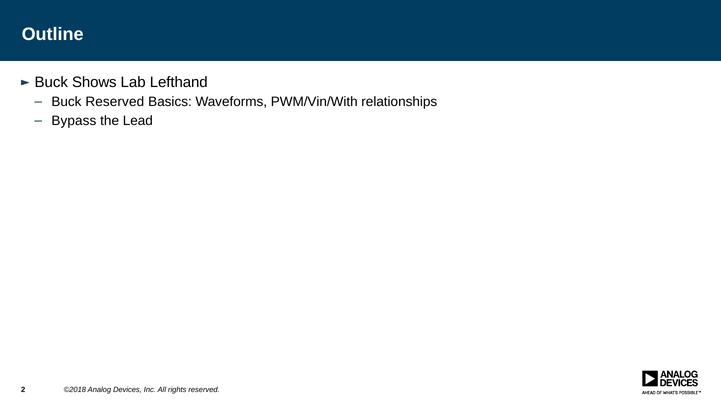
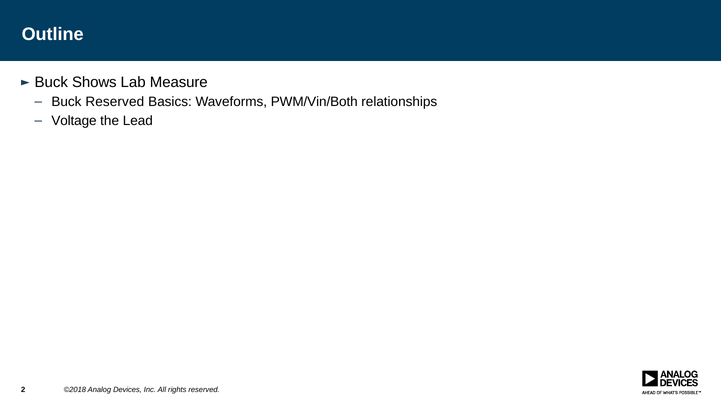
Lefthand: Lefthand -> Measure (179, 82)
PWM/Vin/With: PWM/Vin/With -> PWM/Vin/Both (314, 102)
Bypass: Bypass -> Voltage (74, 121)
